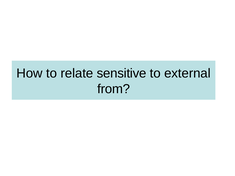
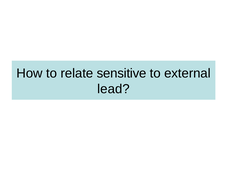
from: from -> lead (114, 89)
